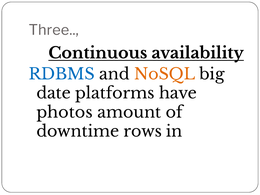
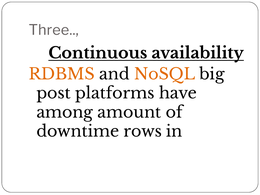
RDBMS colour: blue -> orange (62, 74)
date: date -> post (54, 93)
photos: photos -> among (65, 112)
